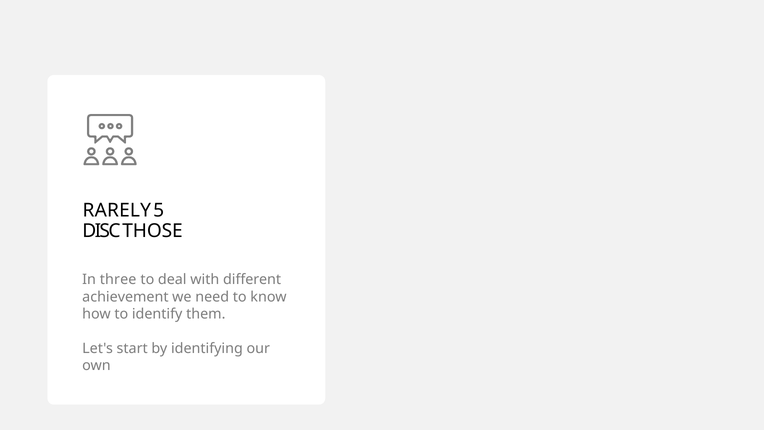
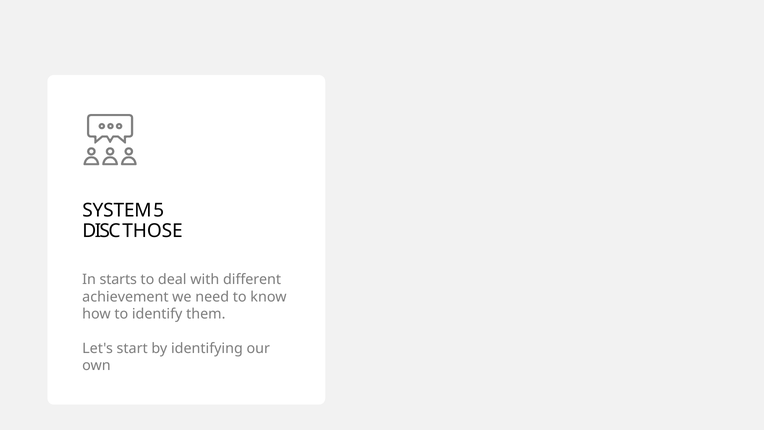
RARELY: RARELY -> SYSTEM (117, 210)
three: three -> starts (118, 280)
